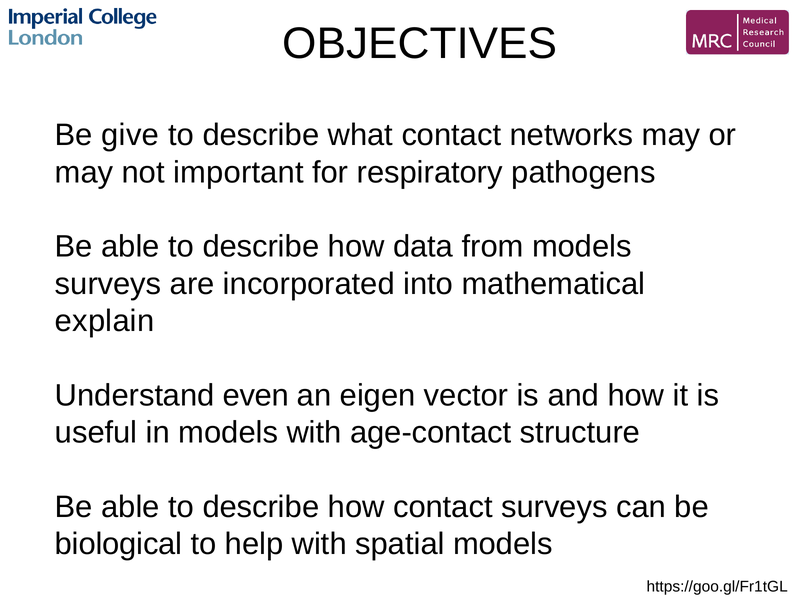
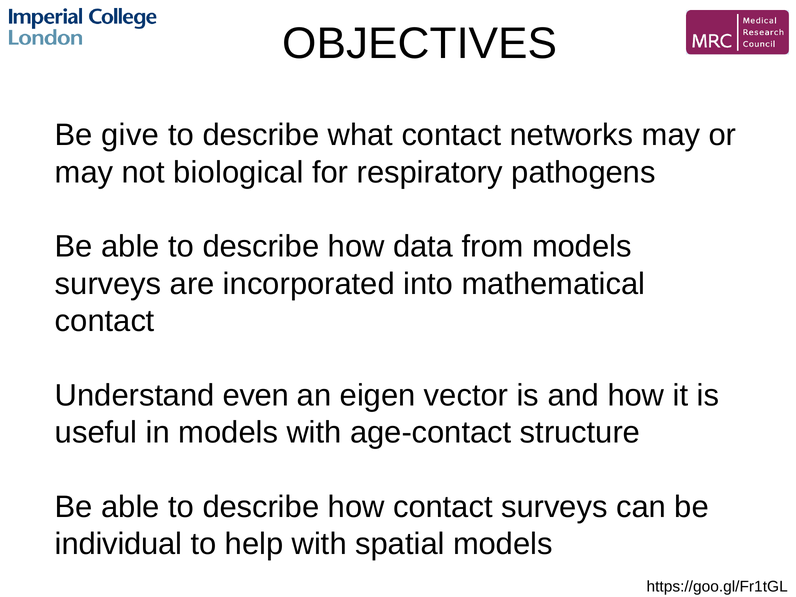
important: important -> biological (238, 172)
explain: explain -> contact (105, 321)
biological: biological -> individual (119, 544)
